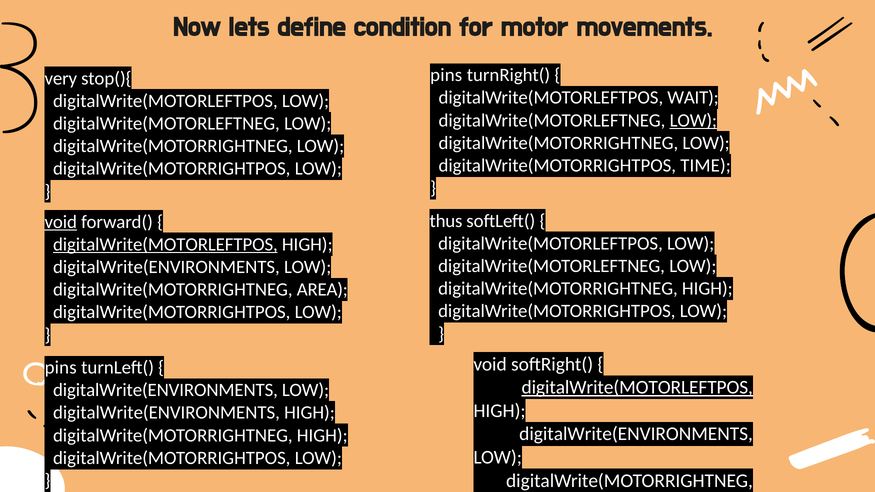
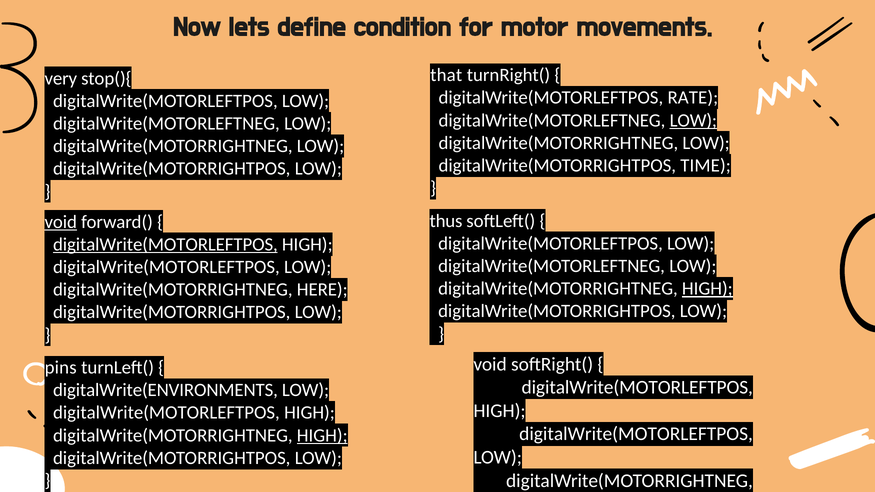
pins: pins -> that (446, 75)
WAIT: WAIT -> RATE (693, 98)
digitalWrite(ENVIRONMENTS: digitalWrite(ENVIRONMENTS -> digitalWrite(MOTORLEFTPOS (166, 267)
HIGH underline: none -> present (707, 289)
AREA: AREA -> HERE (322, 290)
digitalWrite(MOTORLEFTPOS underline: present -> none (637, 388)
digitalWrite(ENVIRONMENTS: digitalWrite(ENVIRONMENTS -> digitalWrite(MOTORLEFTPOS (166, 413)
digitalWrite(ENVIRONMENTS: digitalWrite(ENVIRONMENTS -> digitalWrite(MOTORLEFTPOS (636, 434)
HIGH underline: none -> present (322, 436)
